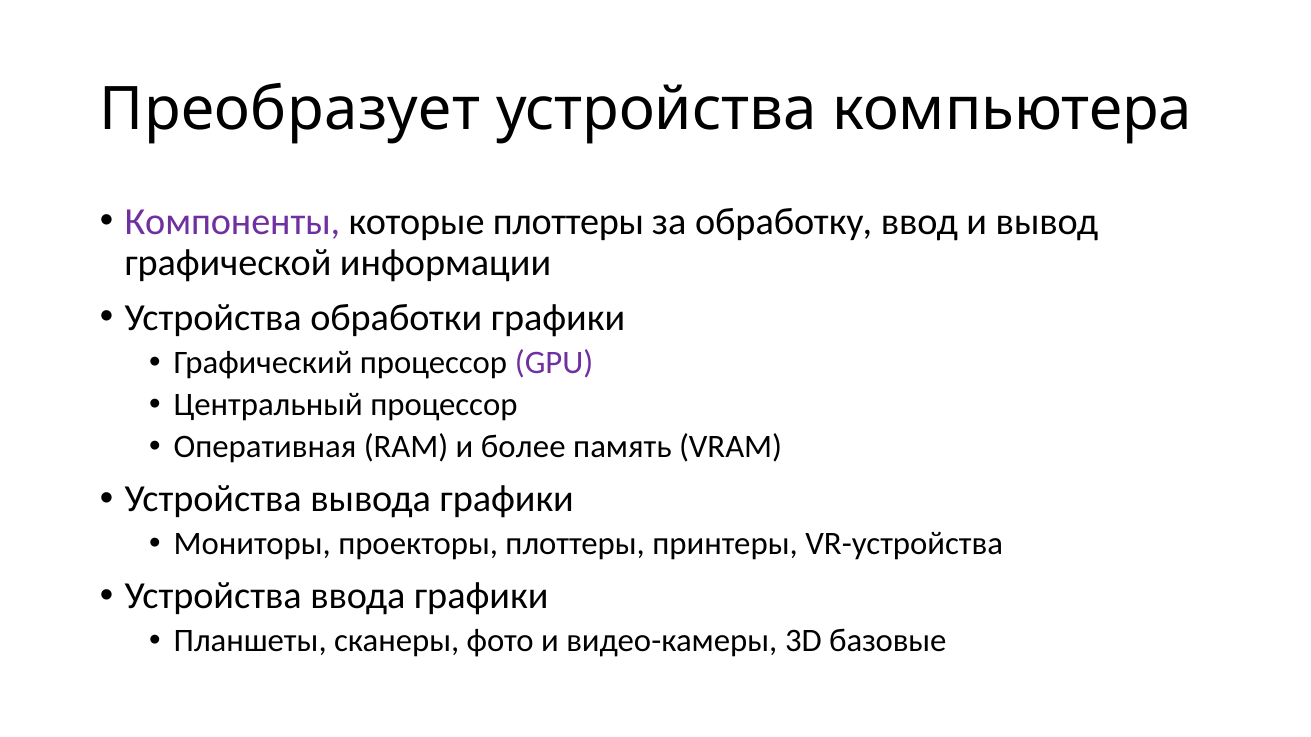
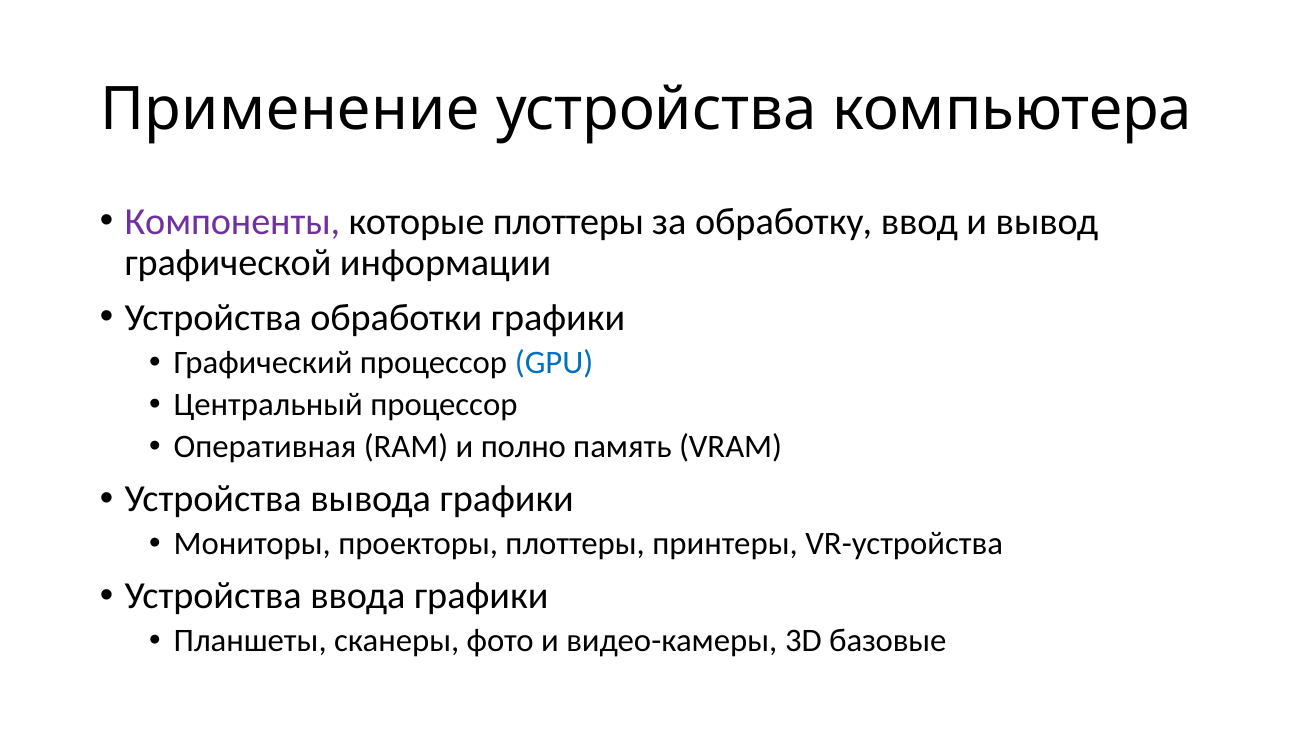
Преобразует: Преобразует -> Применение (290, 110)
GPU colour: purple -> blue (554, 363)
более: более -> полно (523, 447)
